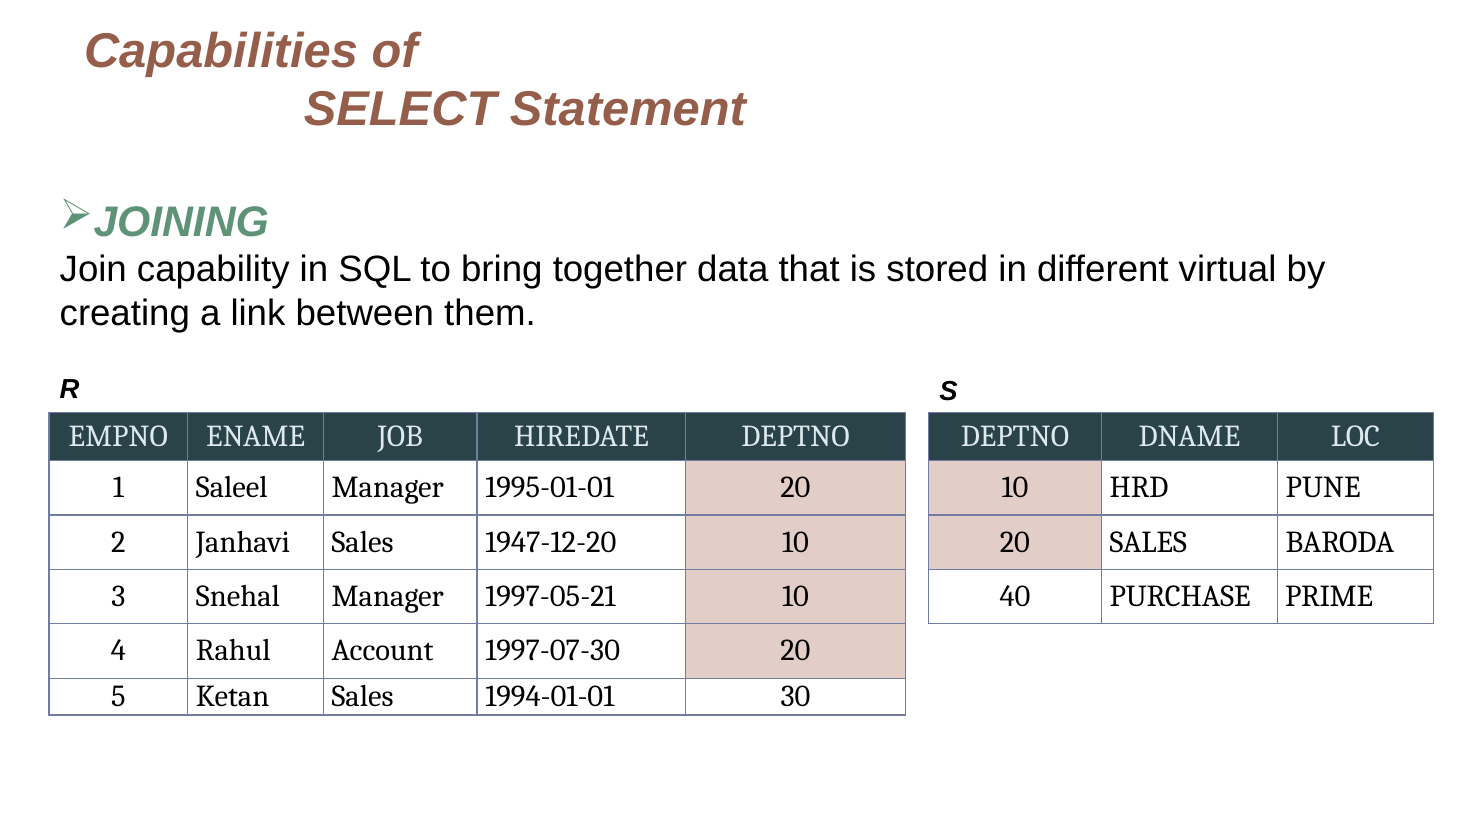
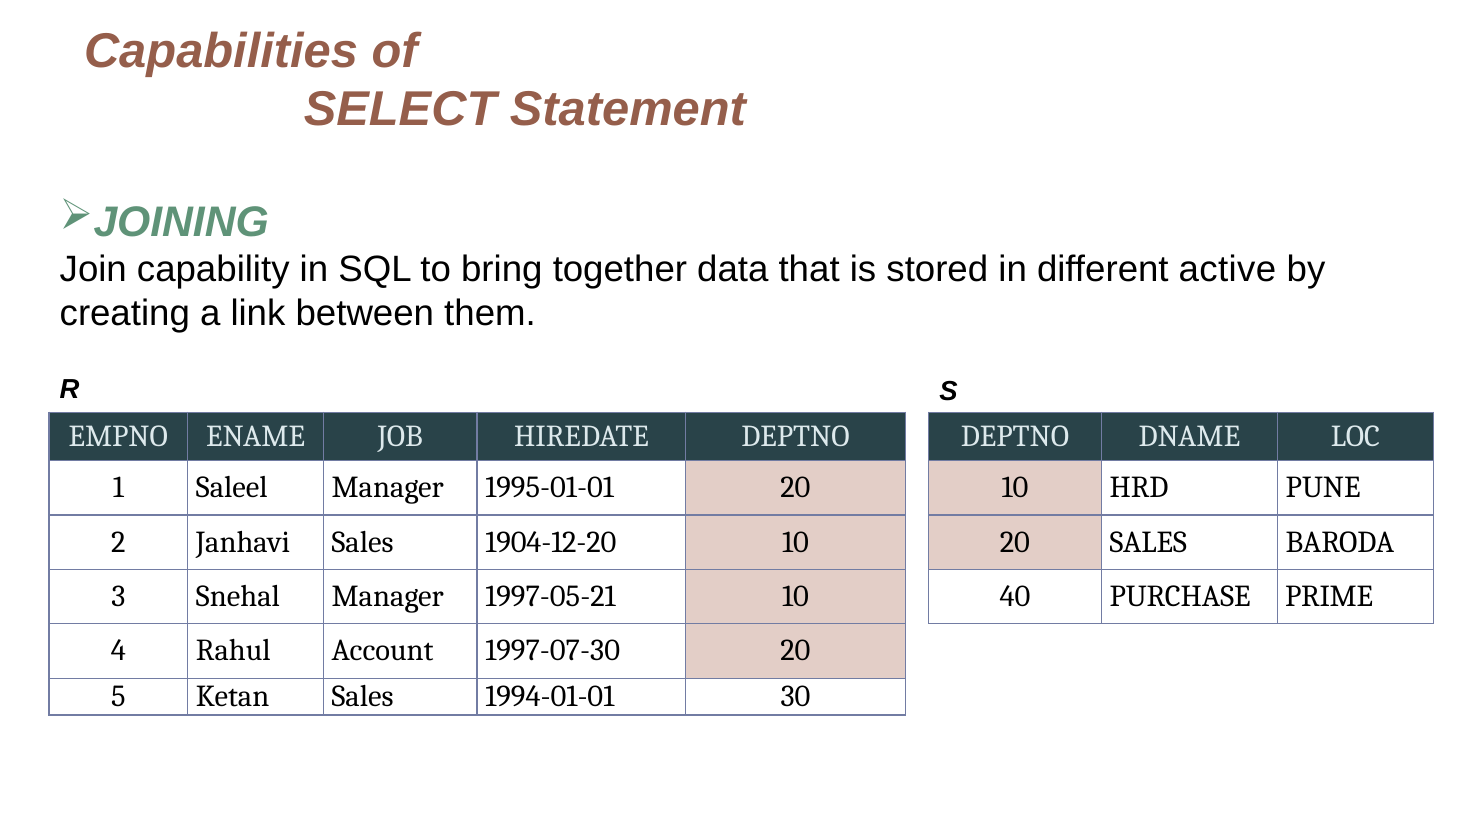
virtual: virtual -> active (1227, 270)
1947-12-20: 1947-12-20 -> 1904-12-20 (551, 542)
